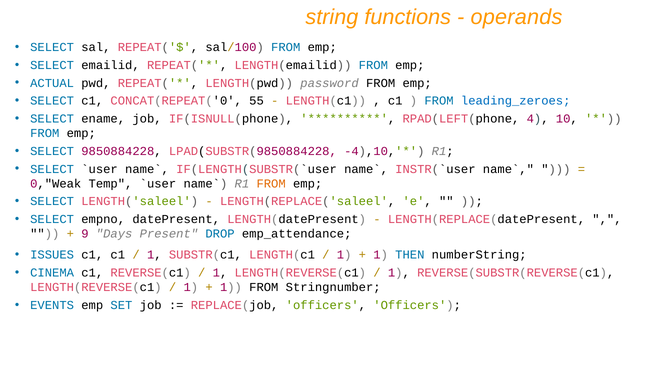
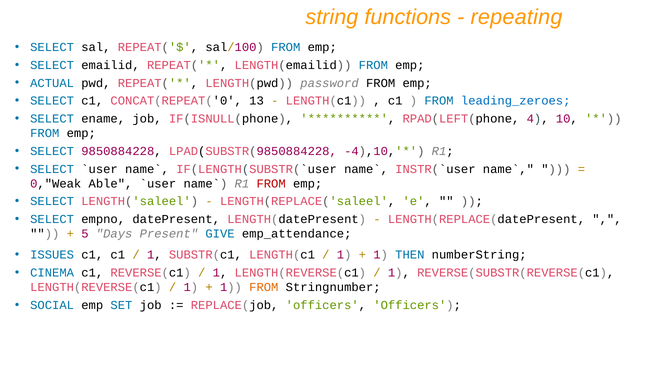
operands: operands -> repeating (516, 17)
55: 55 -> 13 (257, 101)
Temp: Temp -> Able (110, 184)
FROM colour: orange -> red (271, 184)
9: 9 -> 5 (85, 234)
DROP: DROP -> GIVE (220, 234)
FROM colour: black -> orange (264, 287)
EVENTS: EVENTS -> SOCIAL (52, 305)
